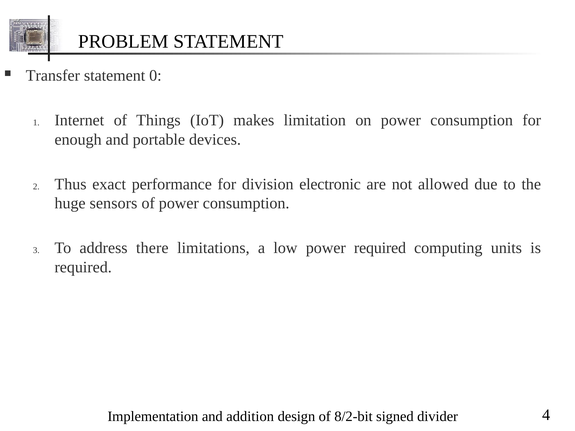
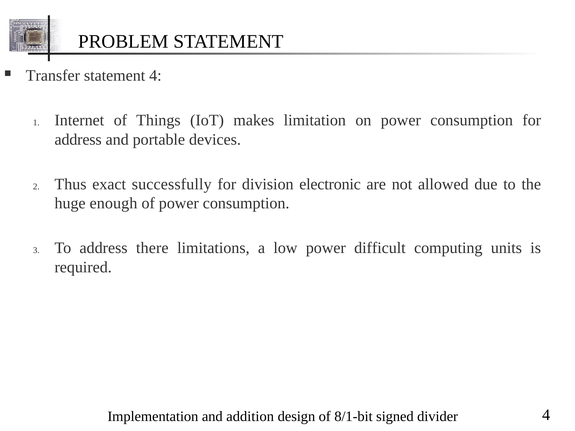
statement 0: 0 -> 4 (155, 76)
enough: enough -> address (78, 140)
performance: performance -> successfully (172, 184)
sensors: sensors -> enough (113, 203)
power required: required -> difficult (380, 248)
8/2-bit: 8/2-bit -> 8/1-bit (353, 417)
